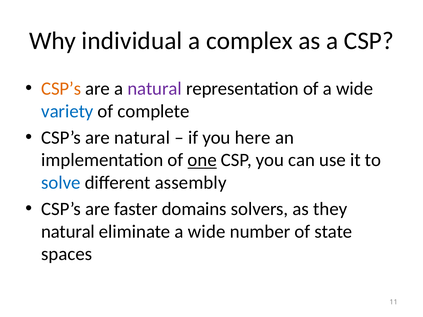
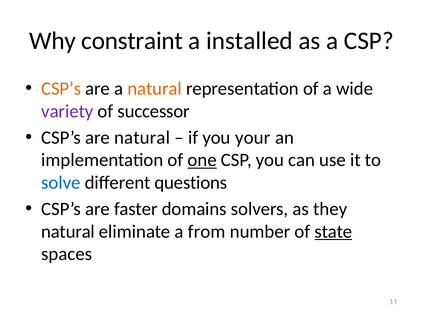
individual: individual -> constraint (132, 41)
complex: complex -> installed (249, 41)
natural colour: purple -> orange (155, 89)
variety colour: blue -> purple (67, 111)
complete: complete -> successor (154, 111)
here: here -> your (253, 138)
assembly: assembly -> questions (191, 183)
eliminate a wide: wide -> from (207, 232)
state underline: none -> present (333, 232)
